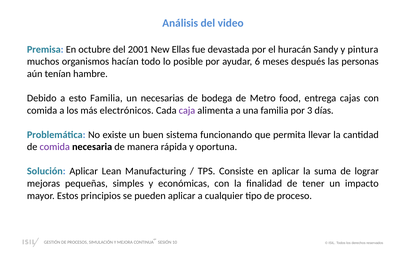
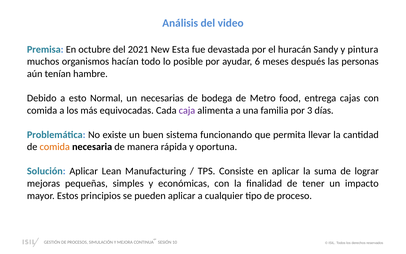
2001: 2001 -> 2021 (138, 49)
Ellas: Ellas -> Esta (181, 49)
esto Familia: Familia -> Normal (106, 98)
electrónicos: electrónicos -> equivocadas (127, 110)
comida colour: purple -> orange (55, 147)
